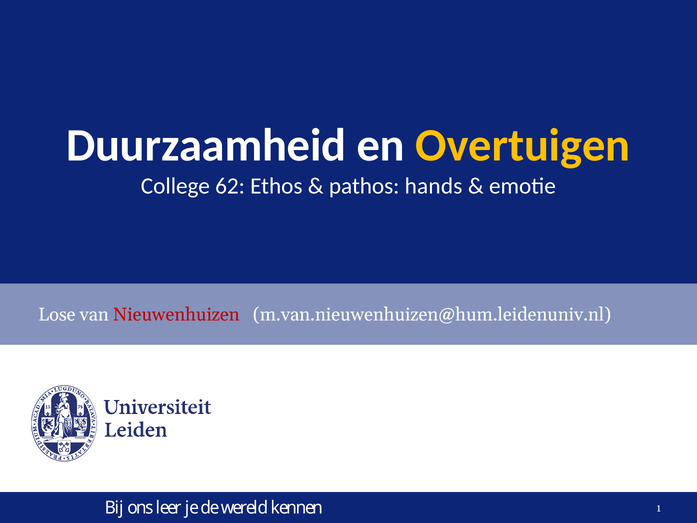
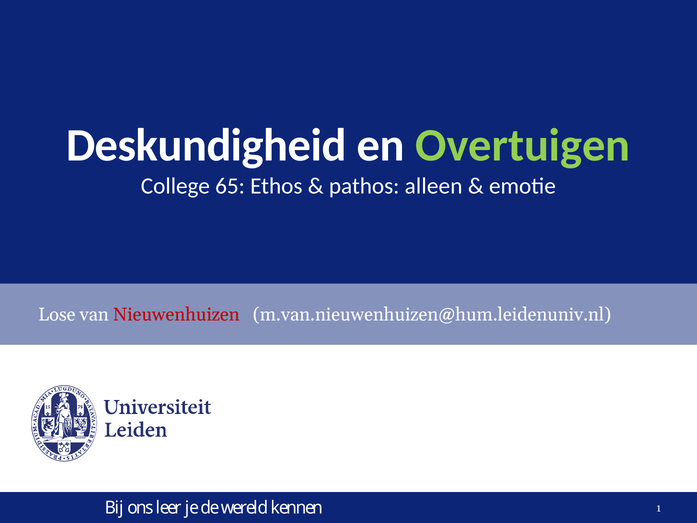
Duurzaamheid: Duurzaamheid -> Deskundigheid (206, 146)
Overtuigen colour: yellow -> light green (523, 146)
62: 62 -> 65 (230, 186)
hands: hands -> alleen (434, 186)
